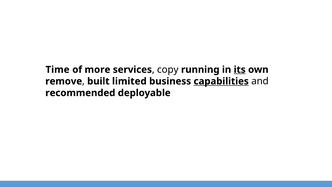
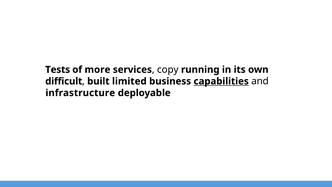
Time: Time -> Tests (58, 70)
its underline: present -> none (240, 70)
remove: remove -> difficult (64, 81)
recommended: recommended -> infrastructure (80, 93)
